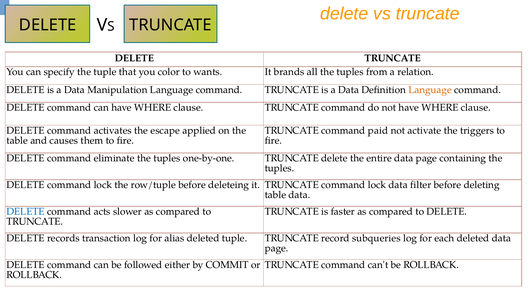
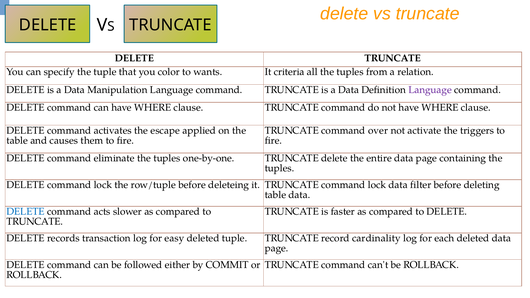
brands: brands -> criteria (289, 72)
Language colour: orange -> purple (430, 90)
paid: paid -> over (378, 131)
alias: alias -> easy (174, 238)
subqueries: subqueries -> cardinality (376, 238)
